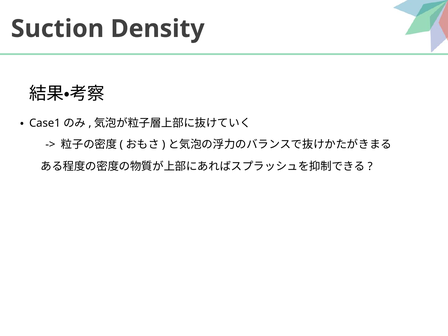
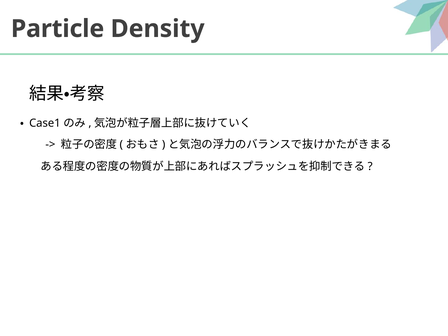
Suction: Suction -> Particle (58, 29)
